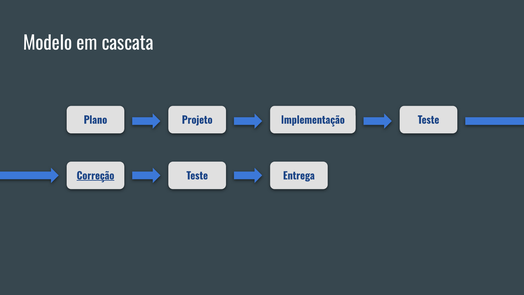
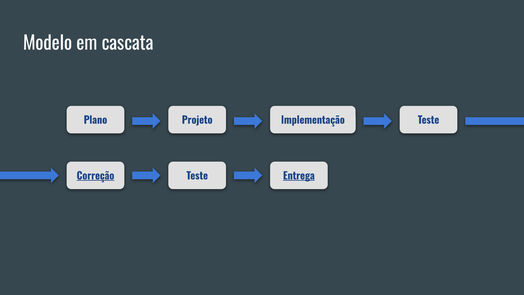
Entrega underline: none -> present (299, 176)
